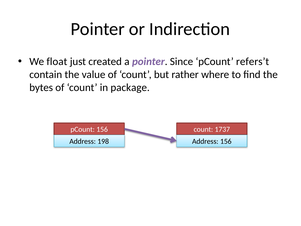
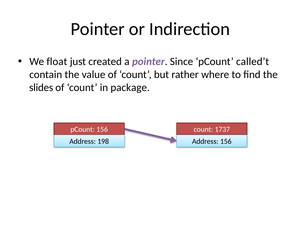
refers’t: refers’t -> called’t (253, 61)
bytes: bytes -> slides (41, 88)
